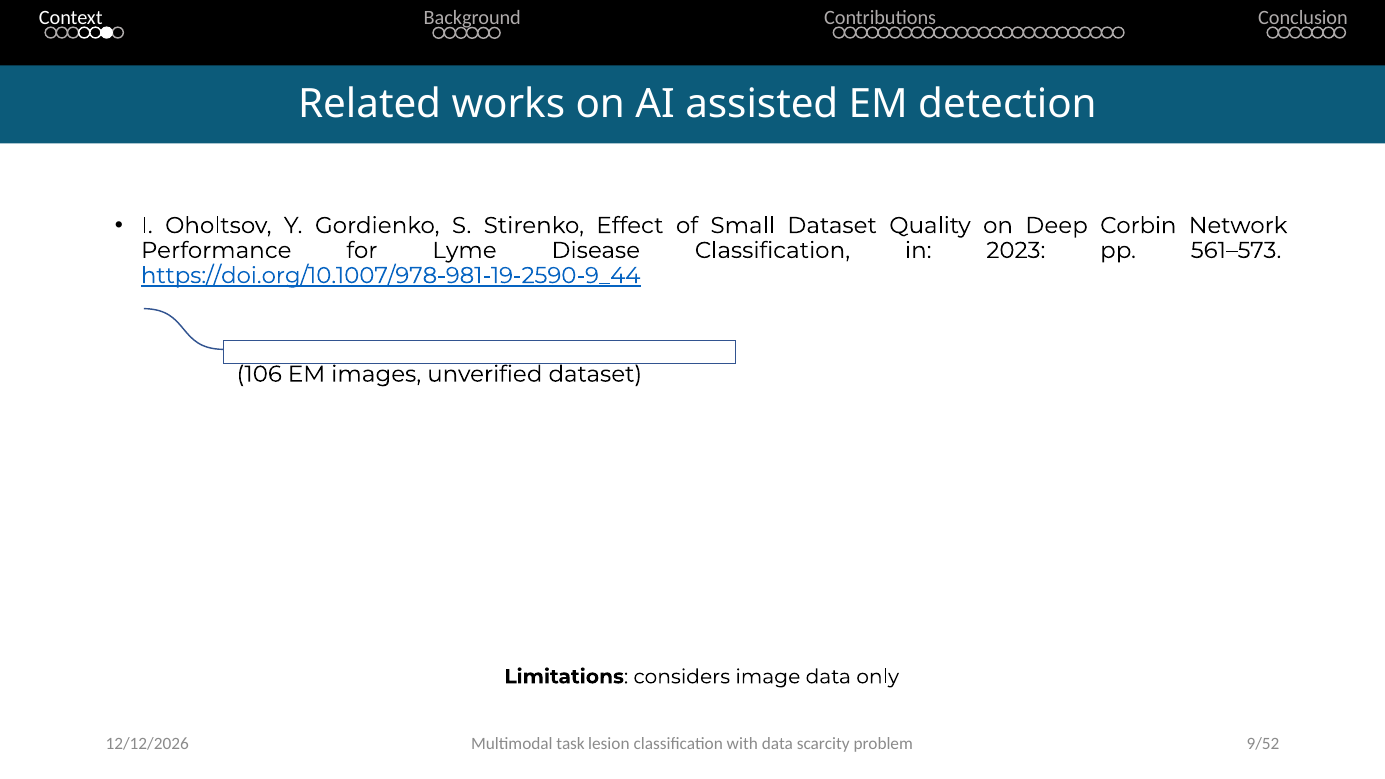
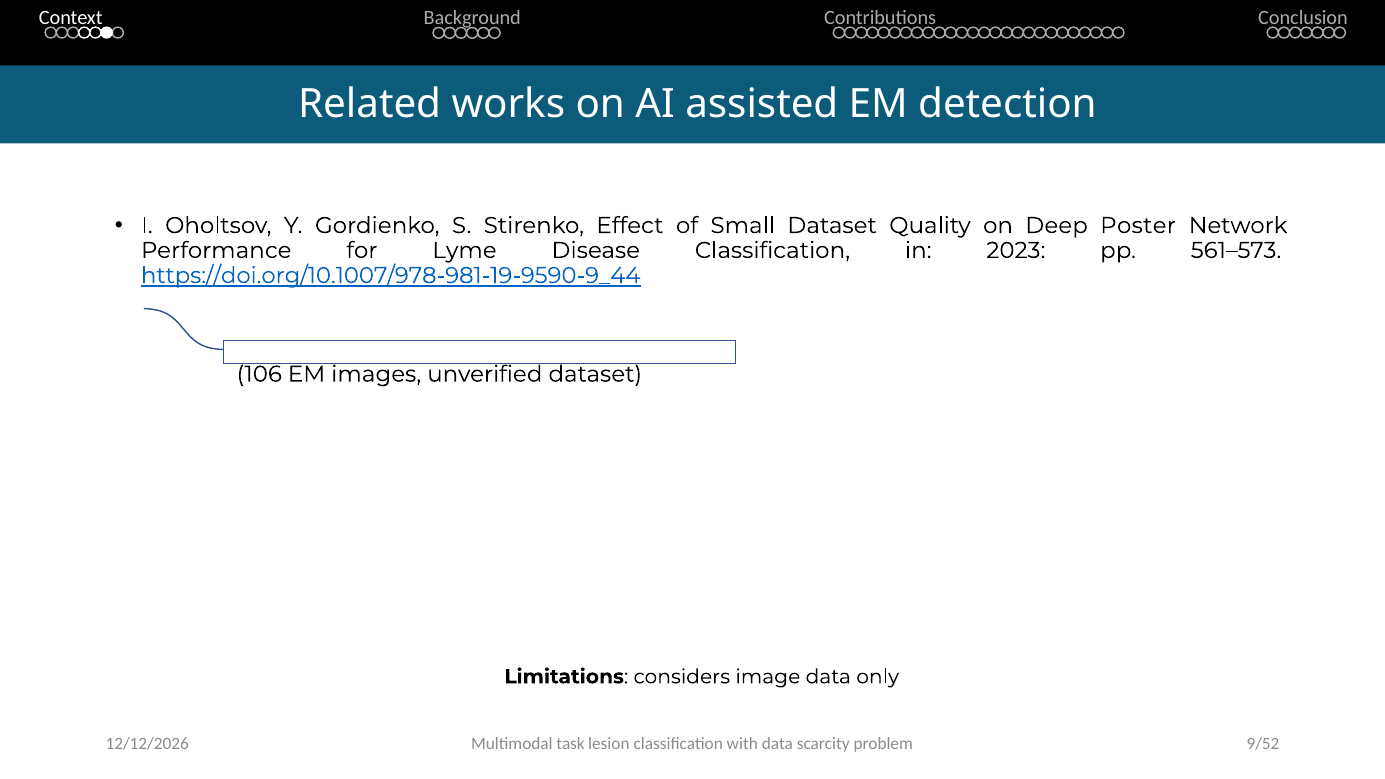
Corbin: Corbin -> Poster (1138, 226)
https://doi.org/10.1007/978-981-19-2590-9_44: https://doi.org/10.1007/978-981-19-2590-9_44 -> https://doi.org/10.1007/978-981-19-9590-9_44 (391, 276)
